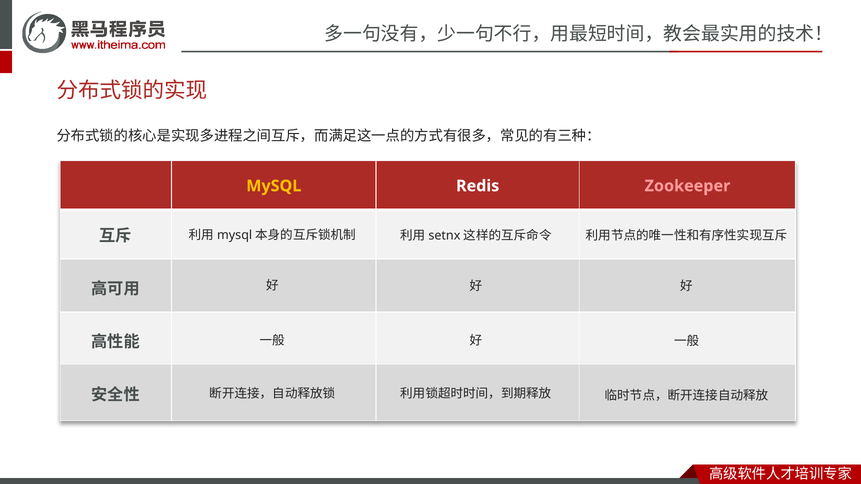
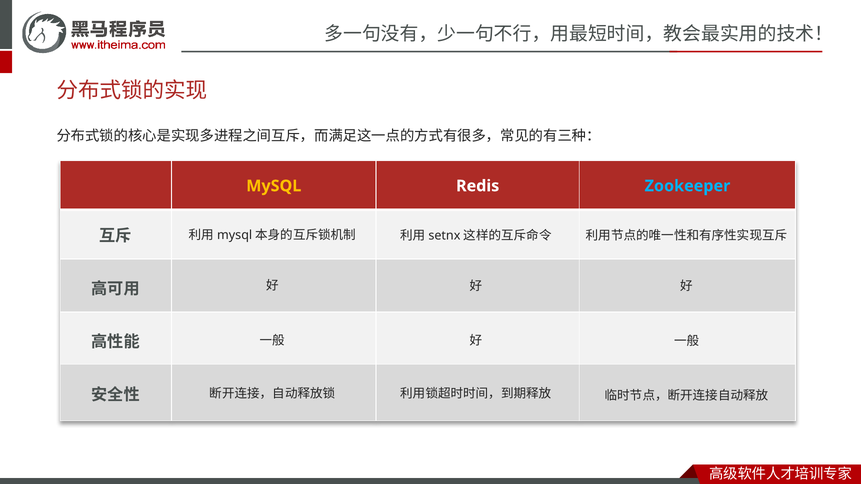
Zookeeper colour: pink -> light blue (687, 186)
